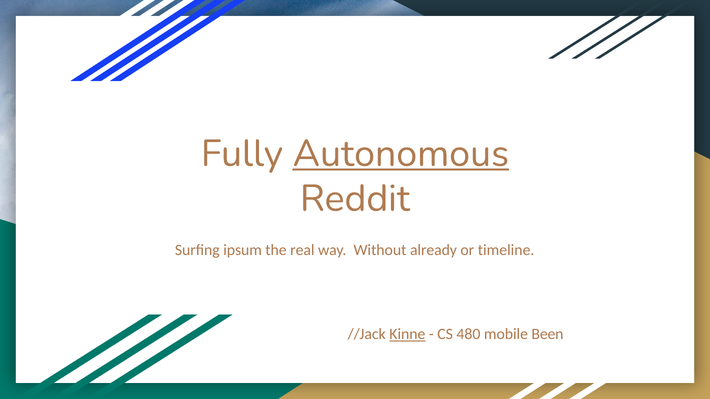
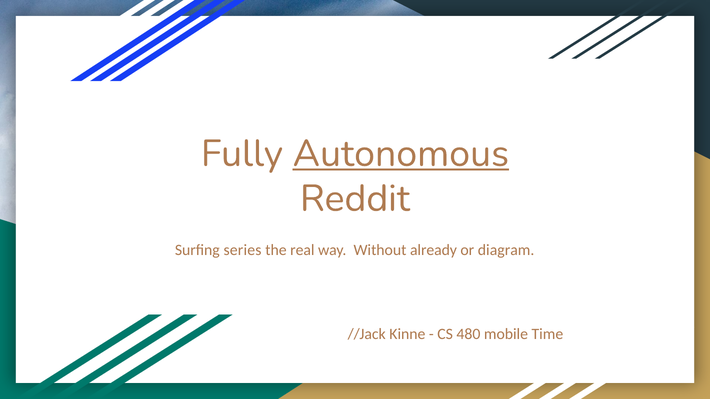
ipsum: ipsum -> series (242, 250)
timeline: timeline -> diagram (506, 250)
Kinne underline: present -> none (407, 334)
Been: Been -> Time (547, 334)
